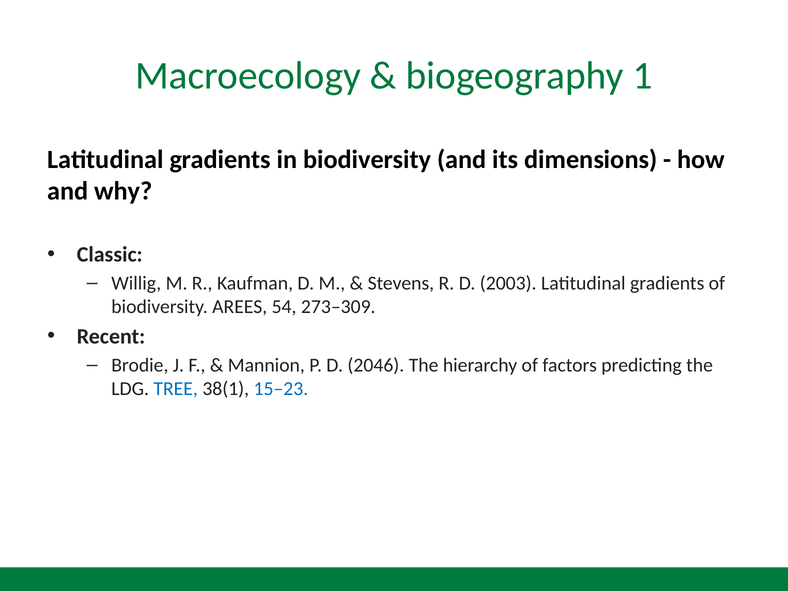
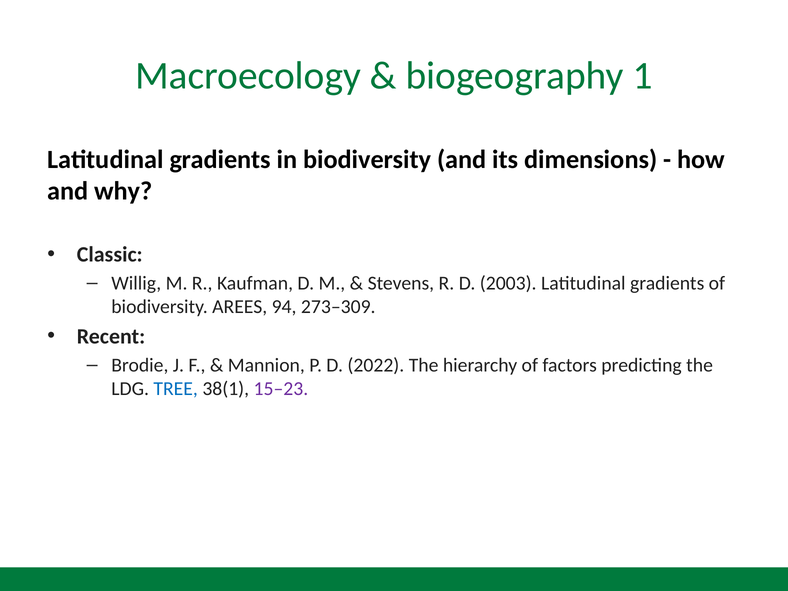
54: 54 -> 94 (284, 307)
2046: 2046 -> 2022 (376, 365)
15–23 colour: blue -> purple (281, 389)
